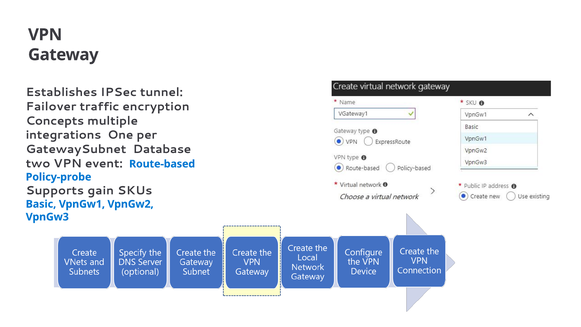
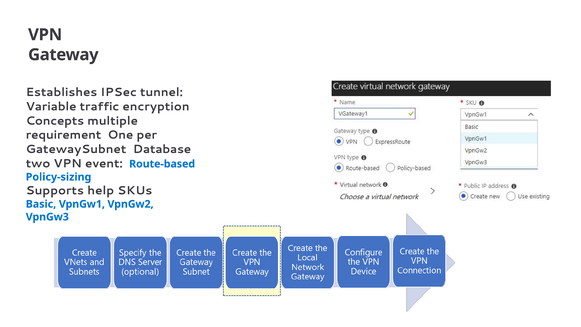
Failover: Failover -> Variable (51, 107)
integrations: integrations -> requirement (64, 135)
Policy-probe: Policy-probe -> Policy-sizing (59, 177)
gain: gain -> help (101, 191)
